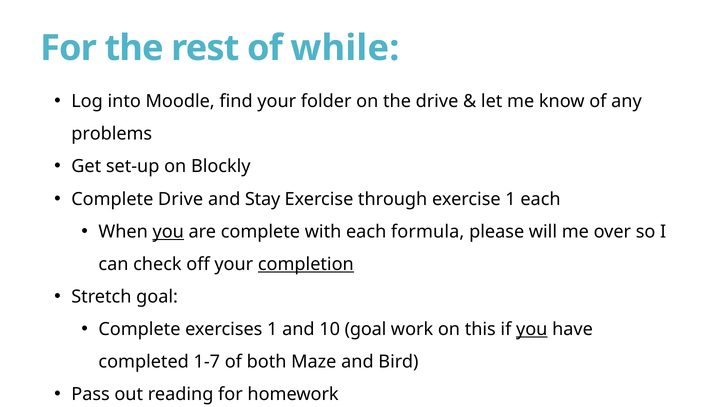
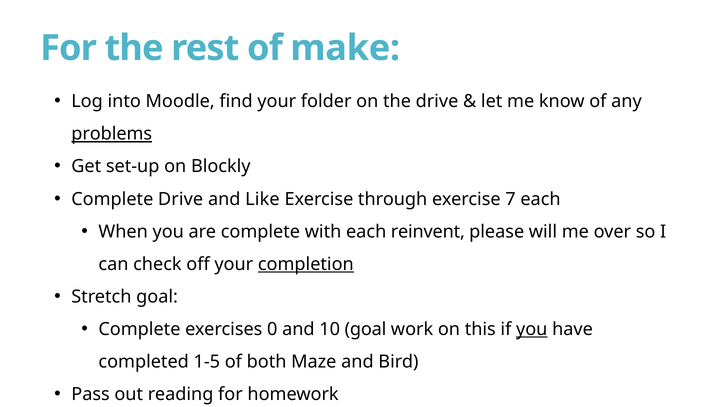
while: while -> make (345, 48)
problems underline: none -> present (112, 134)
Stay: Stay -> Like (262, 199)
exercise 1: 1 -> 7 (510, 199)
you underline: present -> none (168, 232)
formula: formula -> reinvent (428, 232)
exercises 1: 1 -> 0 (272, 330)
1-7: 1-7 -> 1-5 (207, 362)
